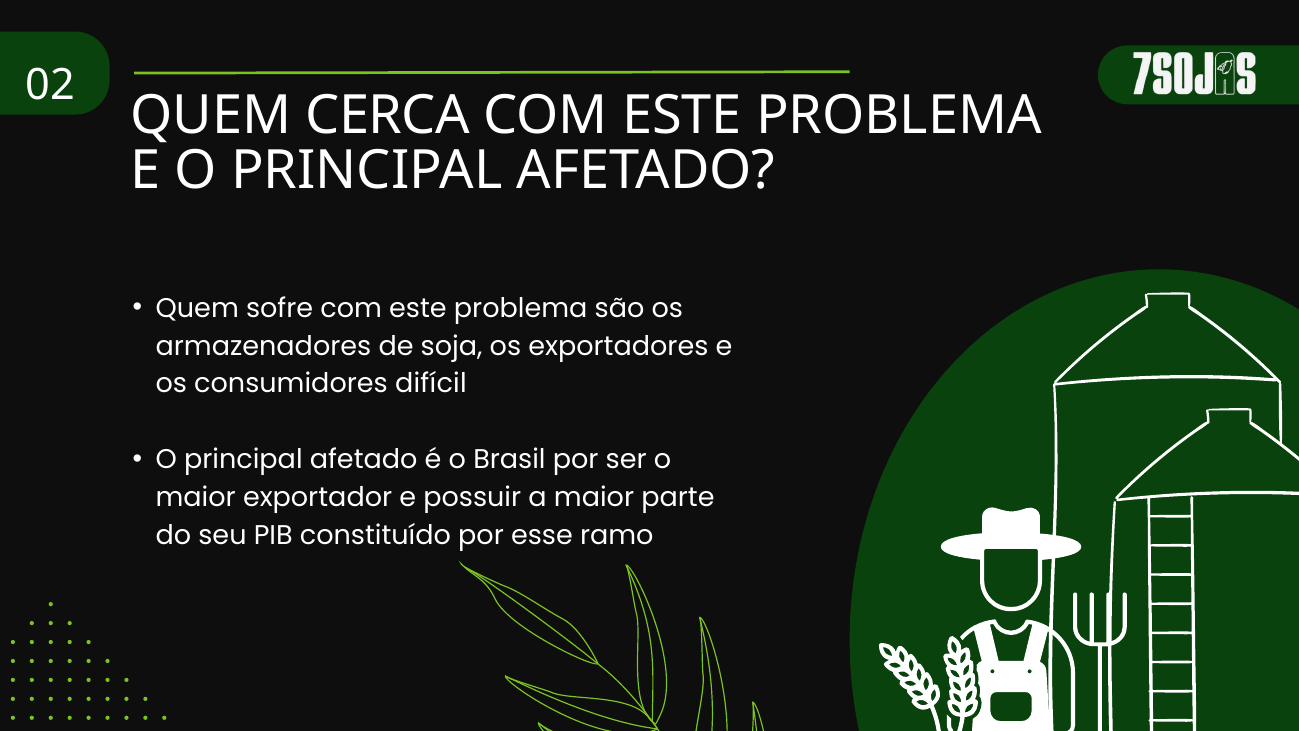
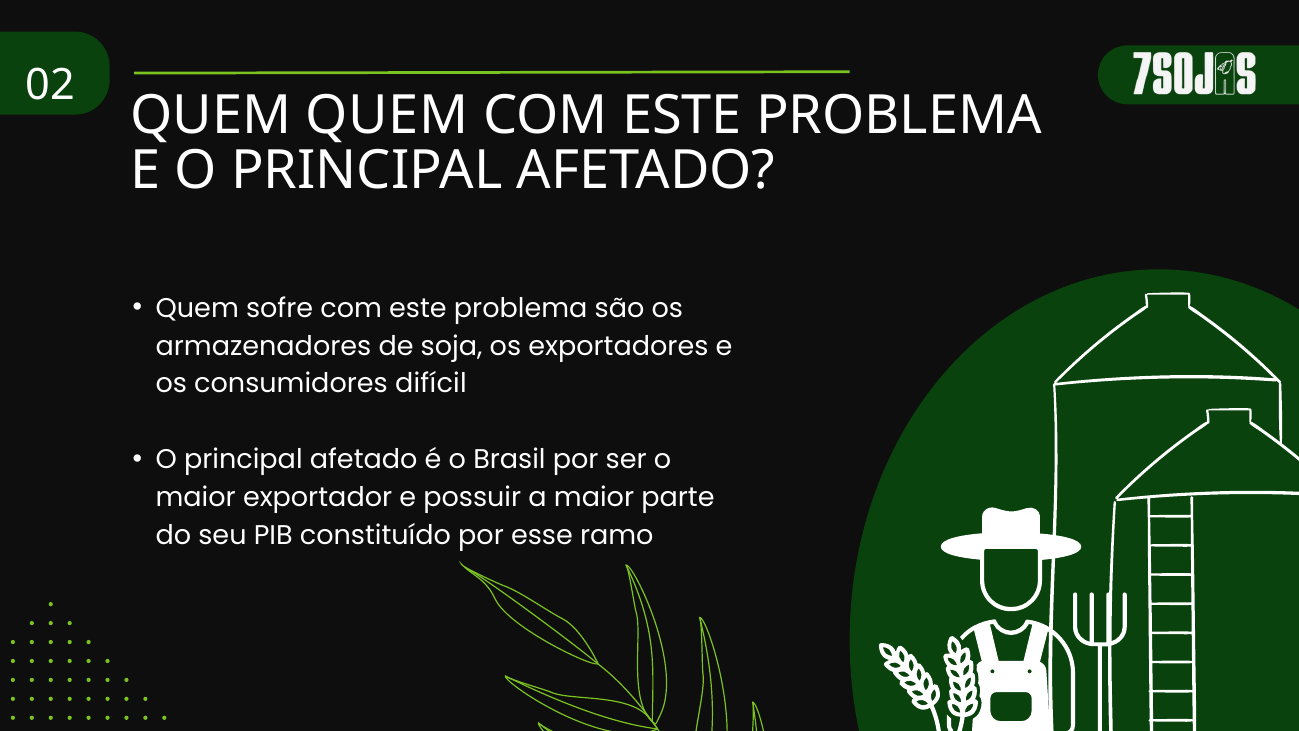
QUEM CERCA: CERCA -> QUEM (387, 116)
